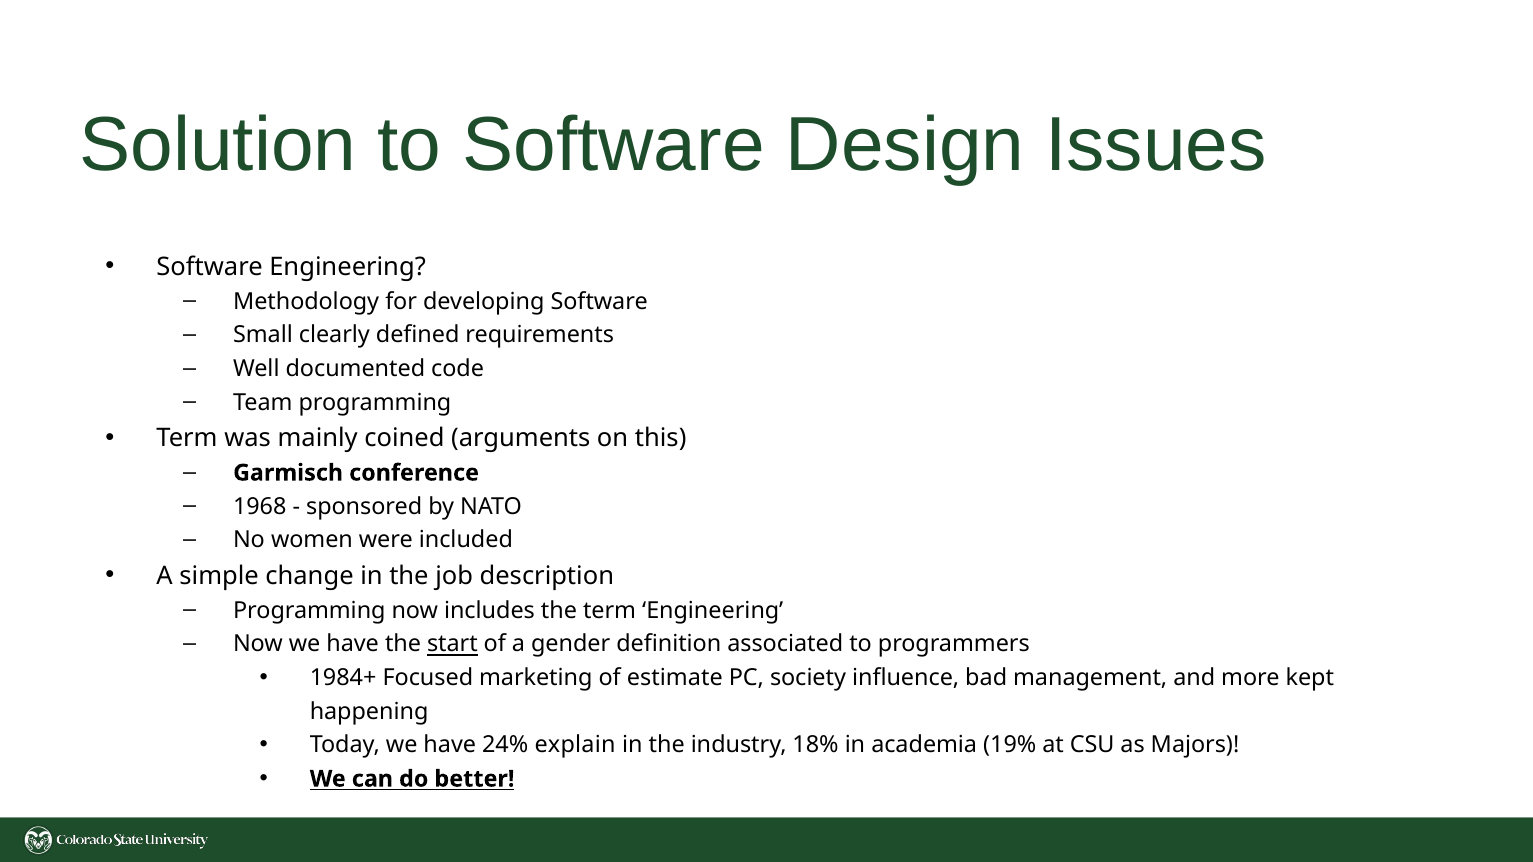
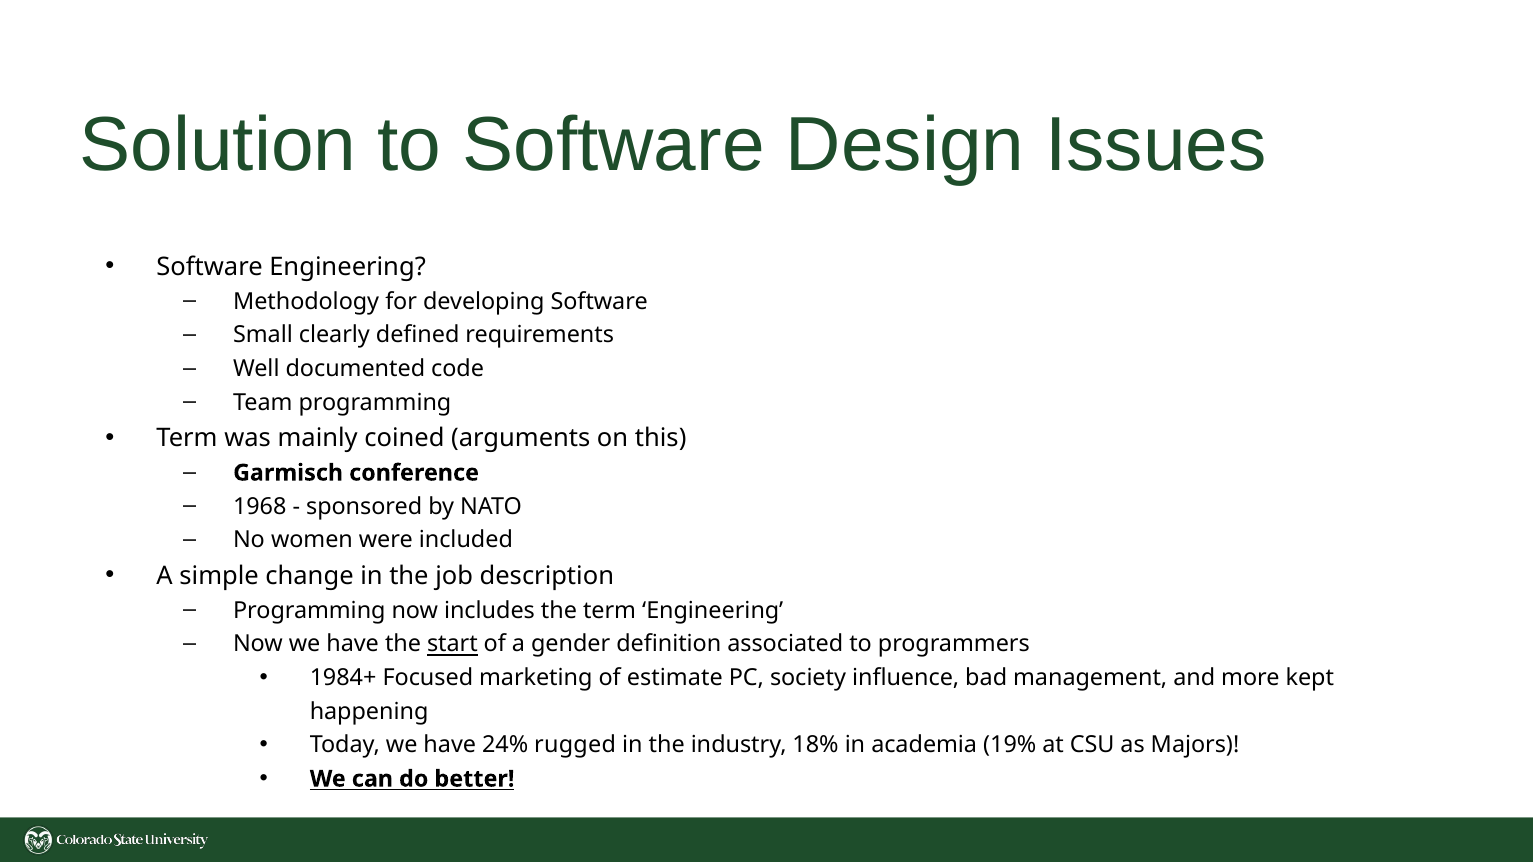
explain: explain -> rugged (575, 745)
